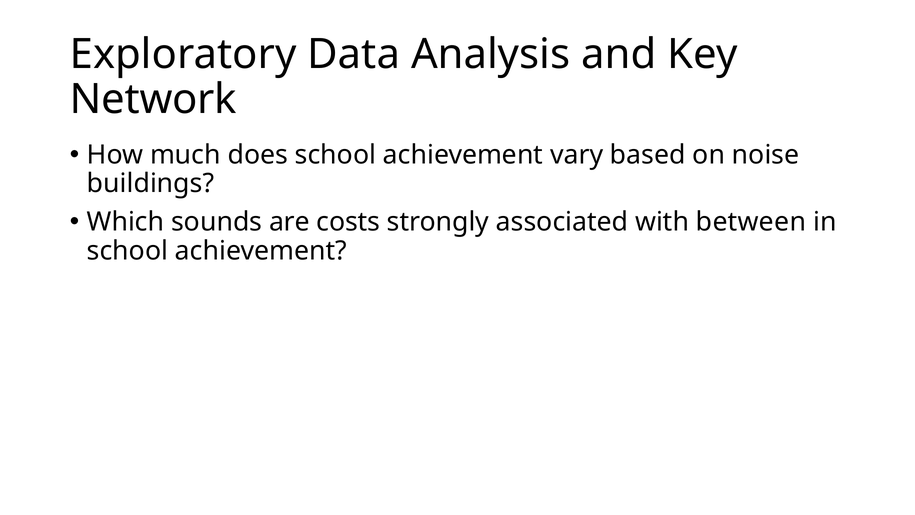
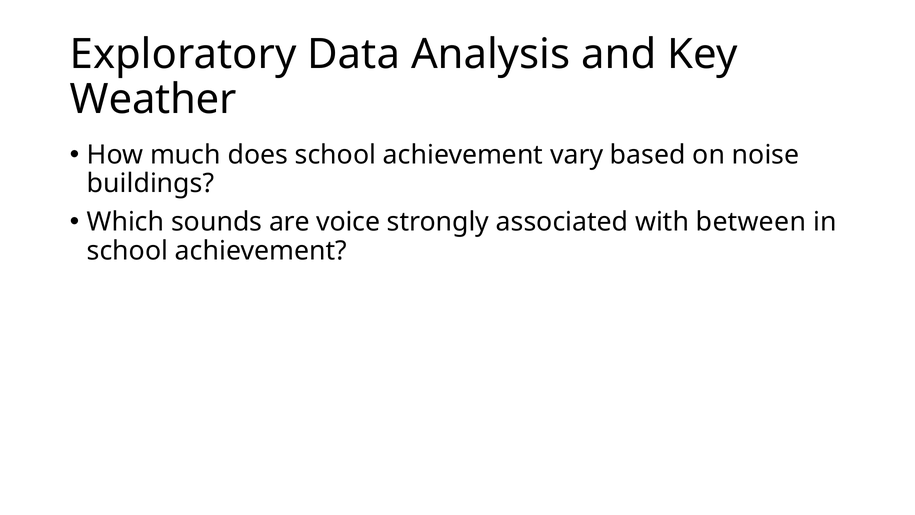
Network: Network -> Weather (153, 100)
costs: costs -> voice (348, 222)
